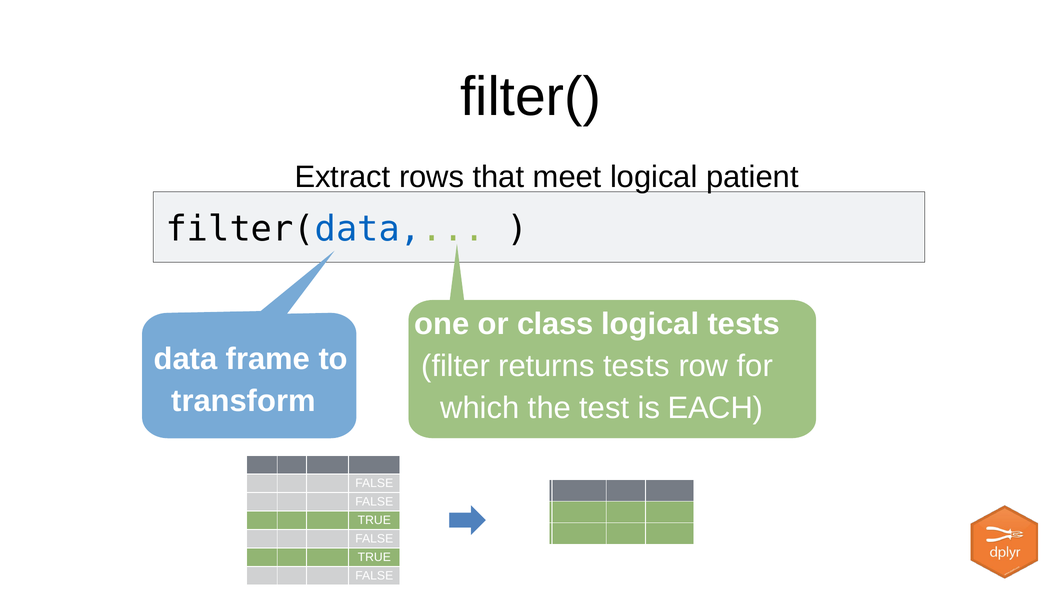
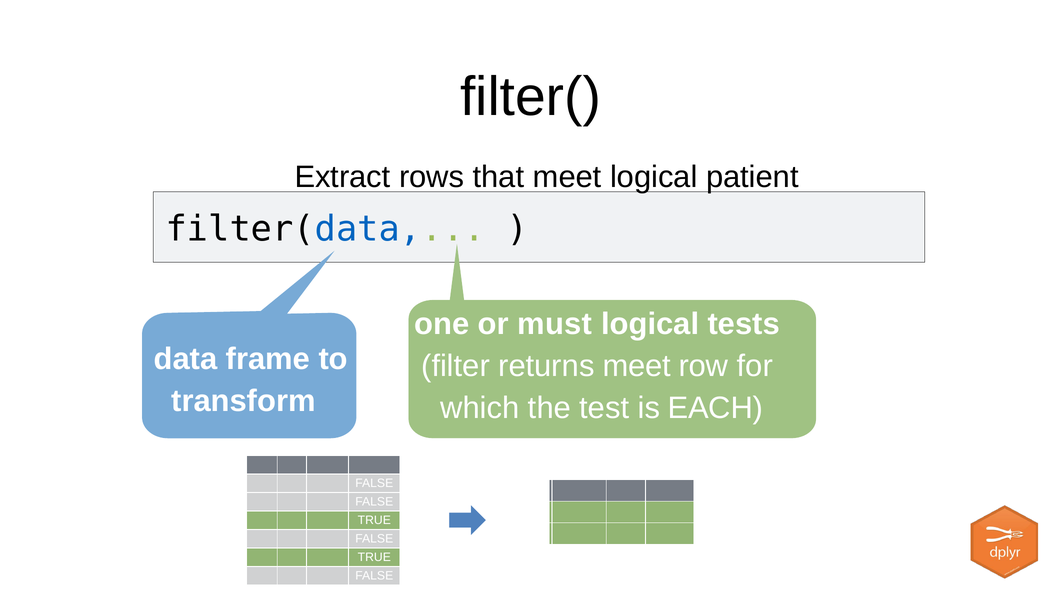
class: class -> must (555, 324)
returns tests: tests -> meet (637, 366)
